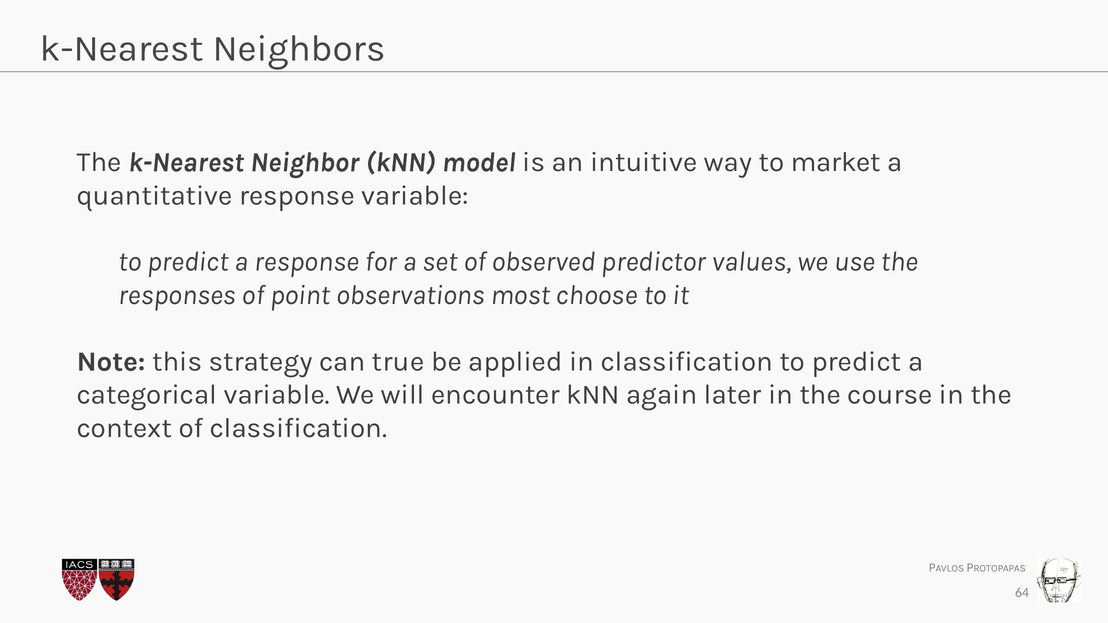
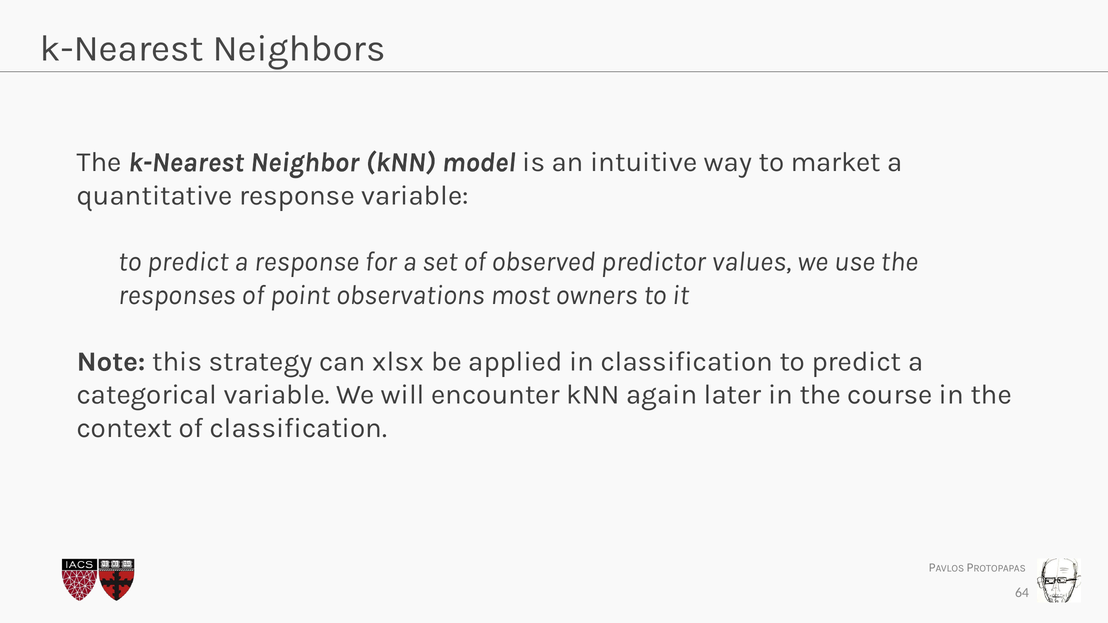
choose: choose -> owners (597, 295)
true: true -> xlsx (398, 362)
